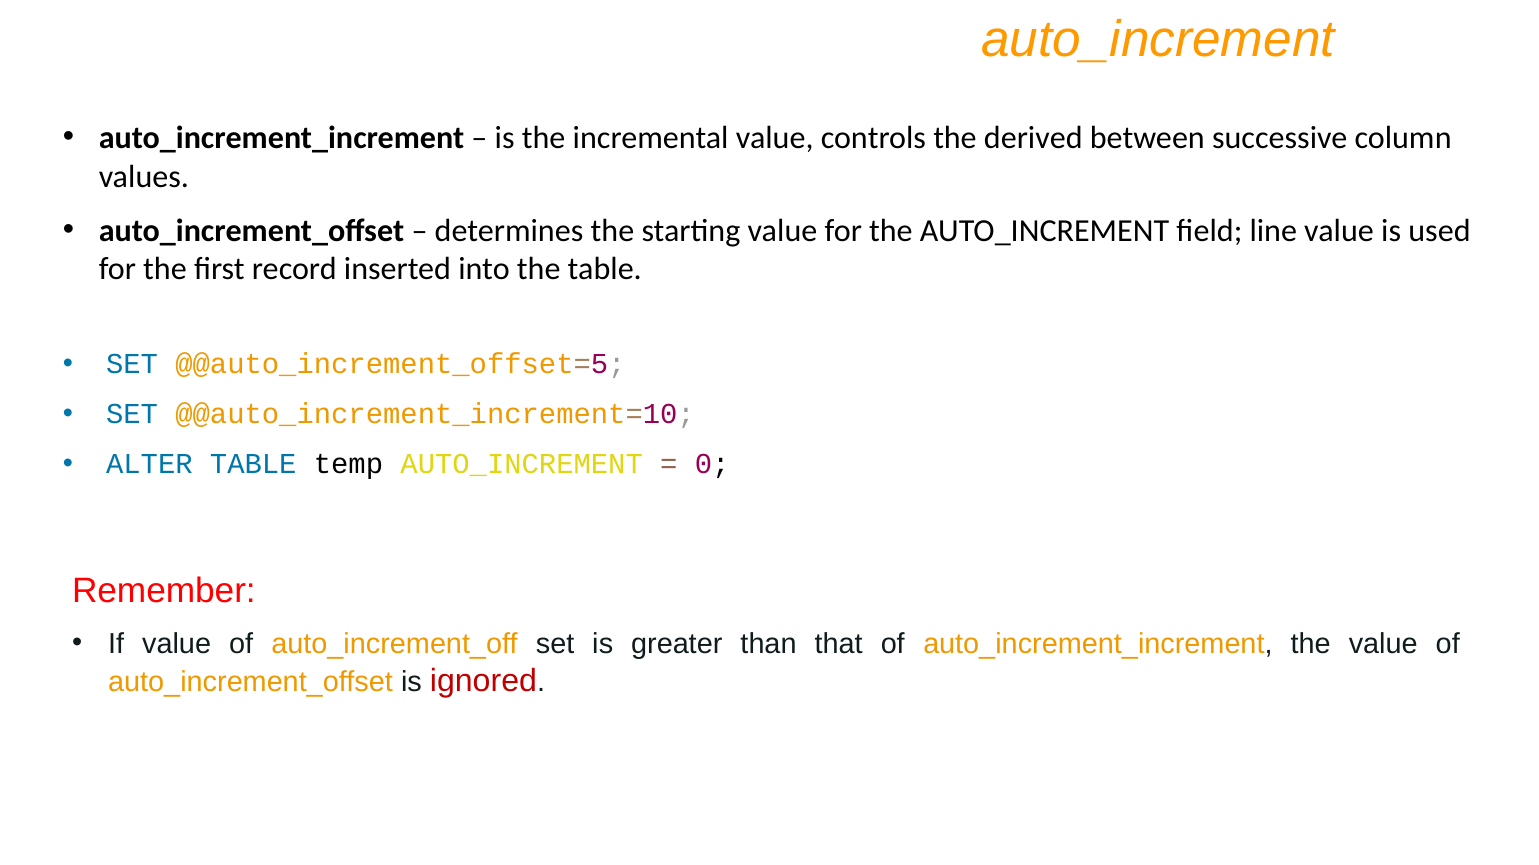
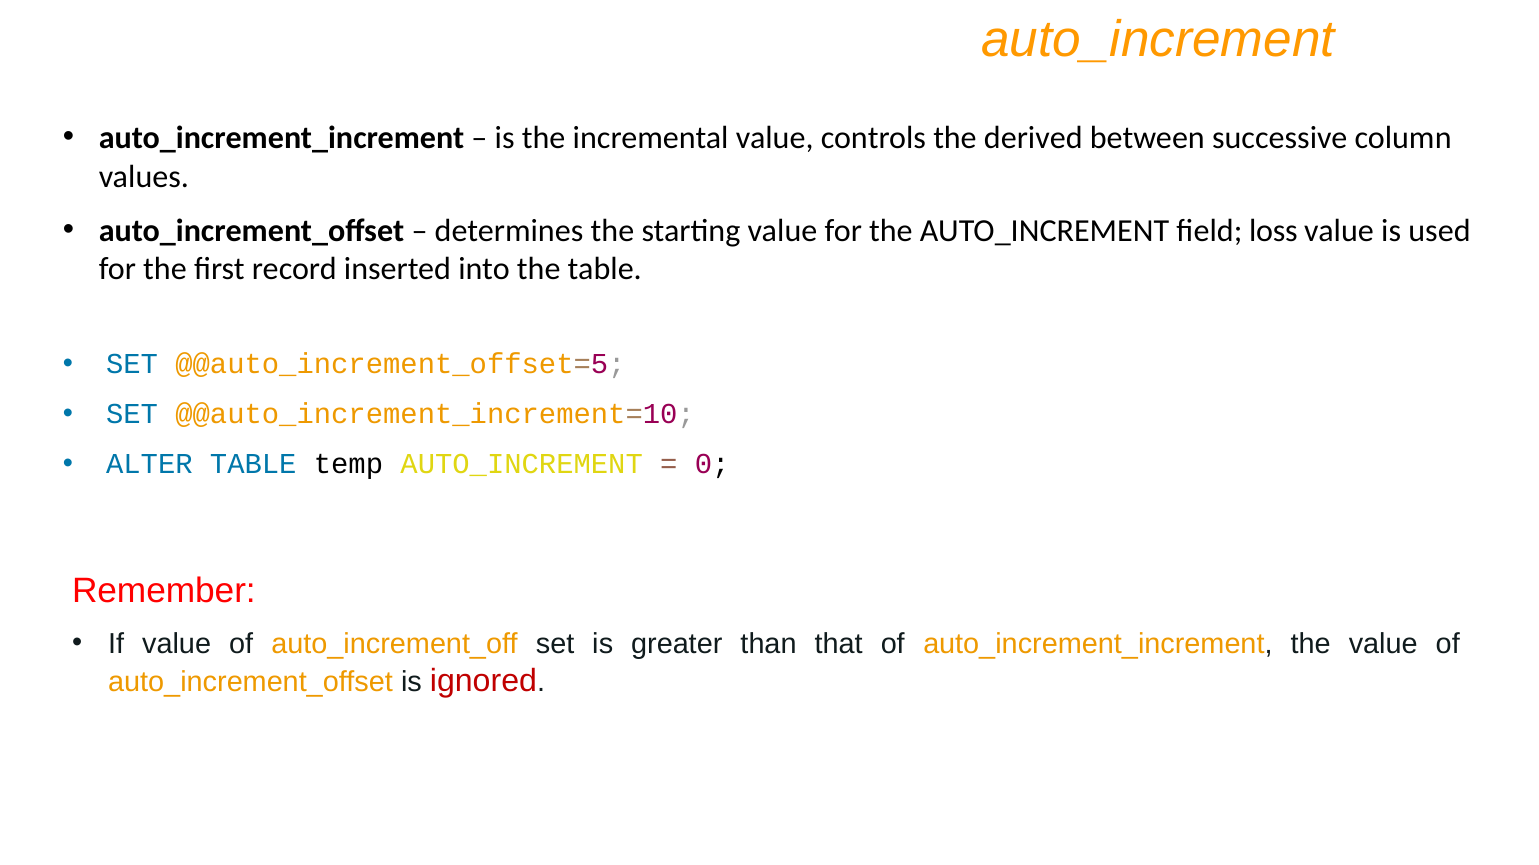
line: line -> loss (1273, 231)
